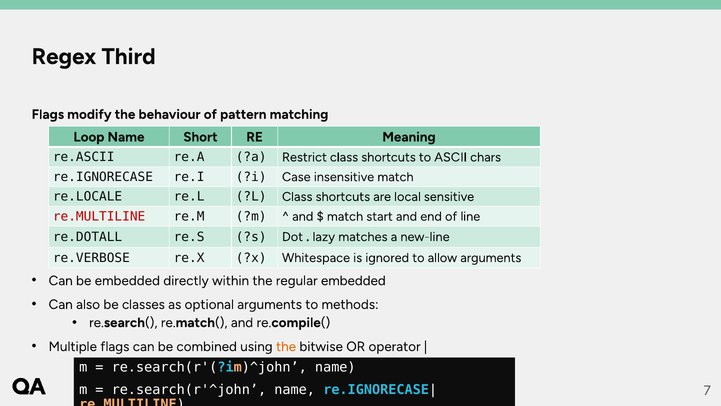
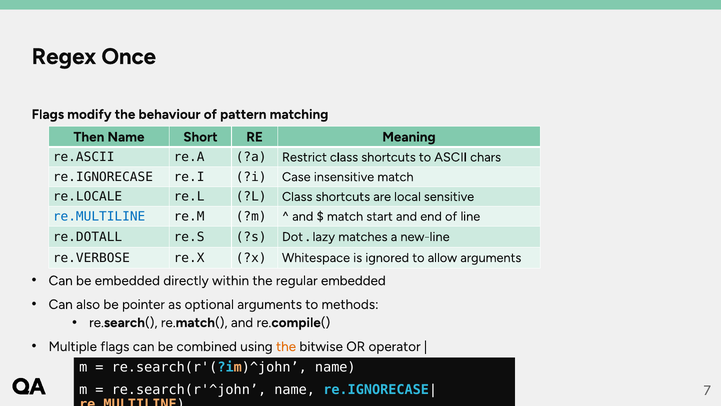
Third: Third -> Once (129, 57)
Loop: Loop -> Then (89, 137)
re.MULTILINE colour: red -> blue (99, 216)
classes: classes -> pointer (143, 304)
